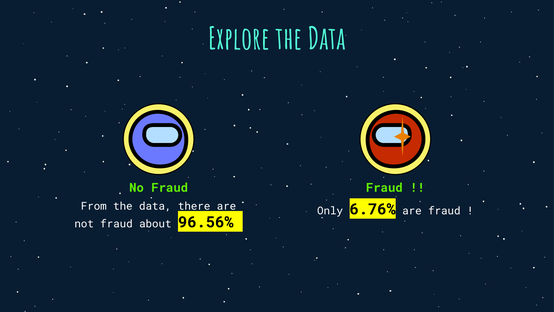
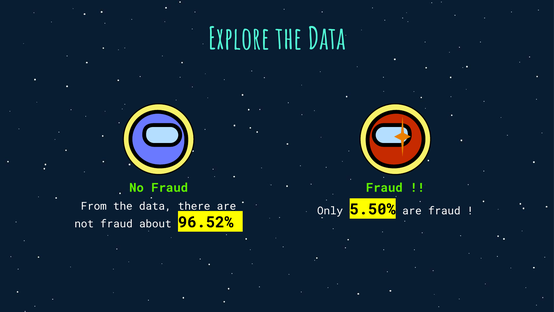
6.76%: 6.76% -> 5.50% (373, 209)
96.56%: 96.56% -> 96.52% (206, 222)
